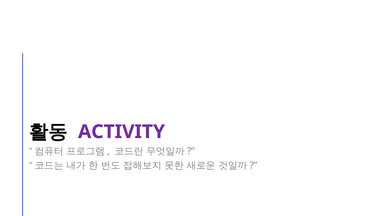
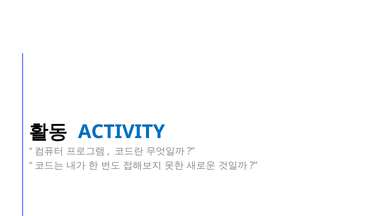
ACTIVITY colour: purple -> blue (122, 132)
